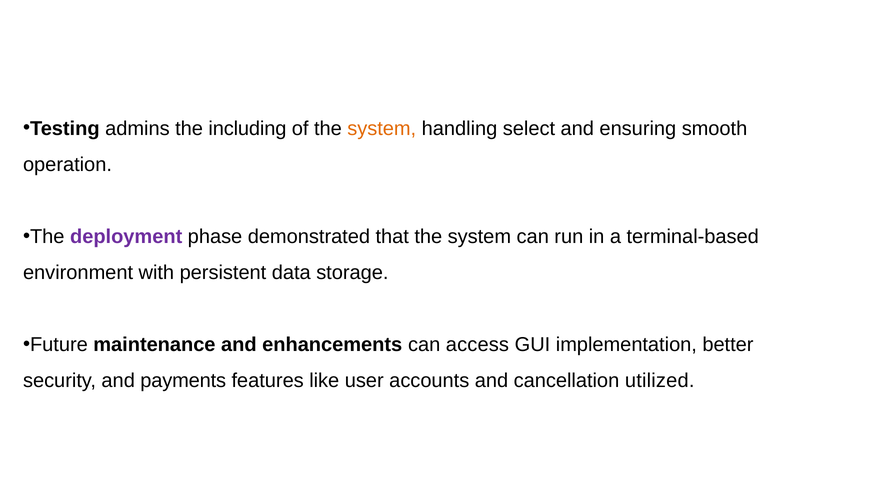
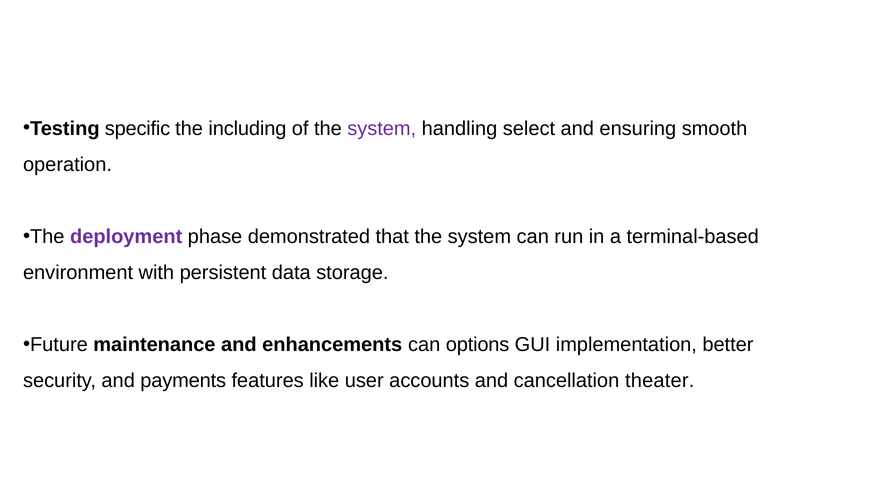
admins: admins -> specific (138, 128)
system colour: orange -> purple (382, 128)
access: access -> options (478, 345)
utilized: utilized -> theater (660, 381)
